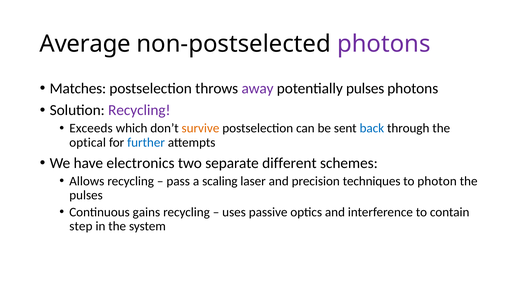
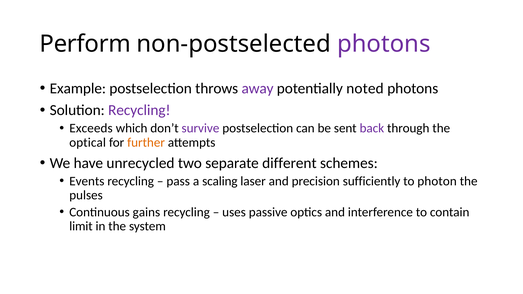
Average: Average -> Perform (85, 44)
Matches: Matches -> Example (78, 88)
potentially pulses: pulses -> noted (365, 88)
survive colour: orange -> purple (200, 128)
back colour: blue -> purple (372, 128)
further colour: blue -> orange (146, 142)
electronics: electronics -> unrecycled (140, 163)
Allows: Allows -> Events (87, 181)
techniques: techniques -> sufficiently (372, 181)
step: step -> limit (81, 226)
